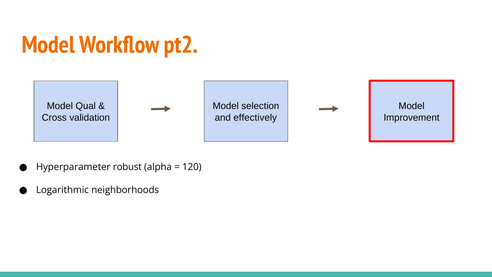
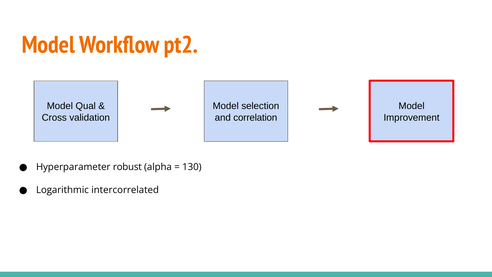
effectively: effectively -> correlation (255, 117)
120: 120 -> 130 (192, 167)
neighborhoods: neighborhoods -> intercorrelated (125, 190)
